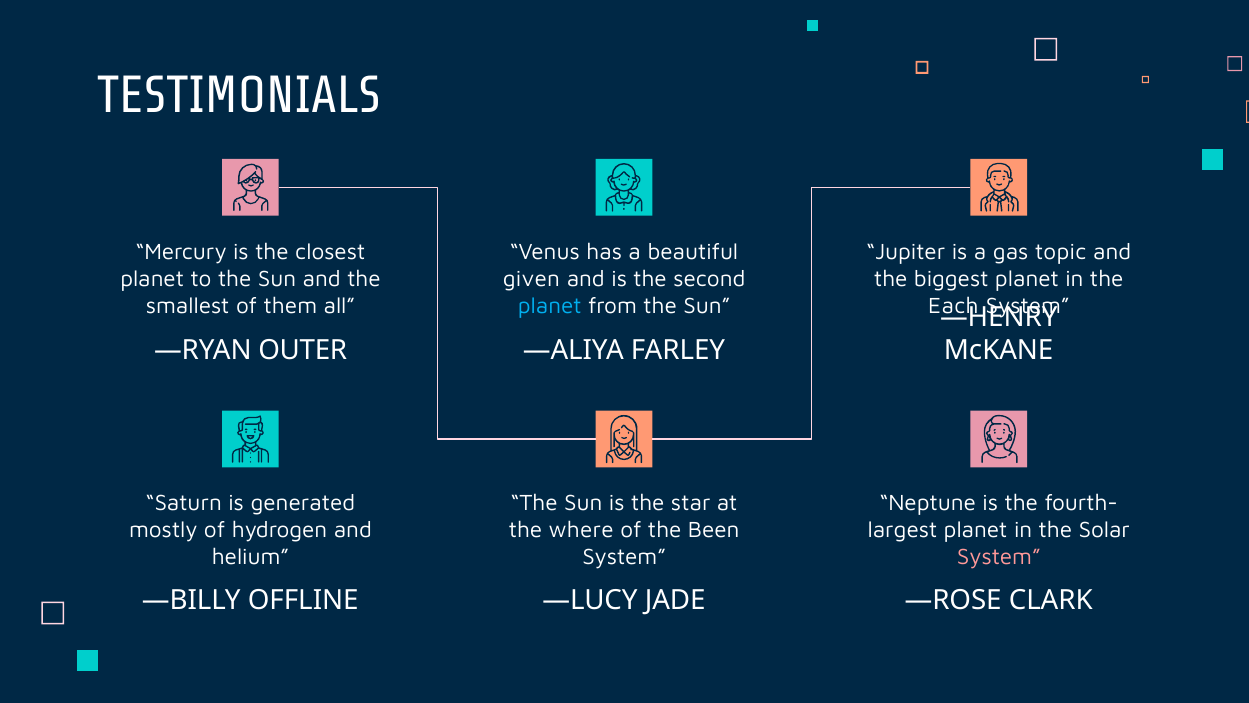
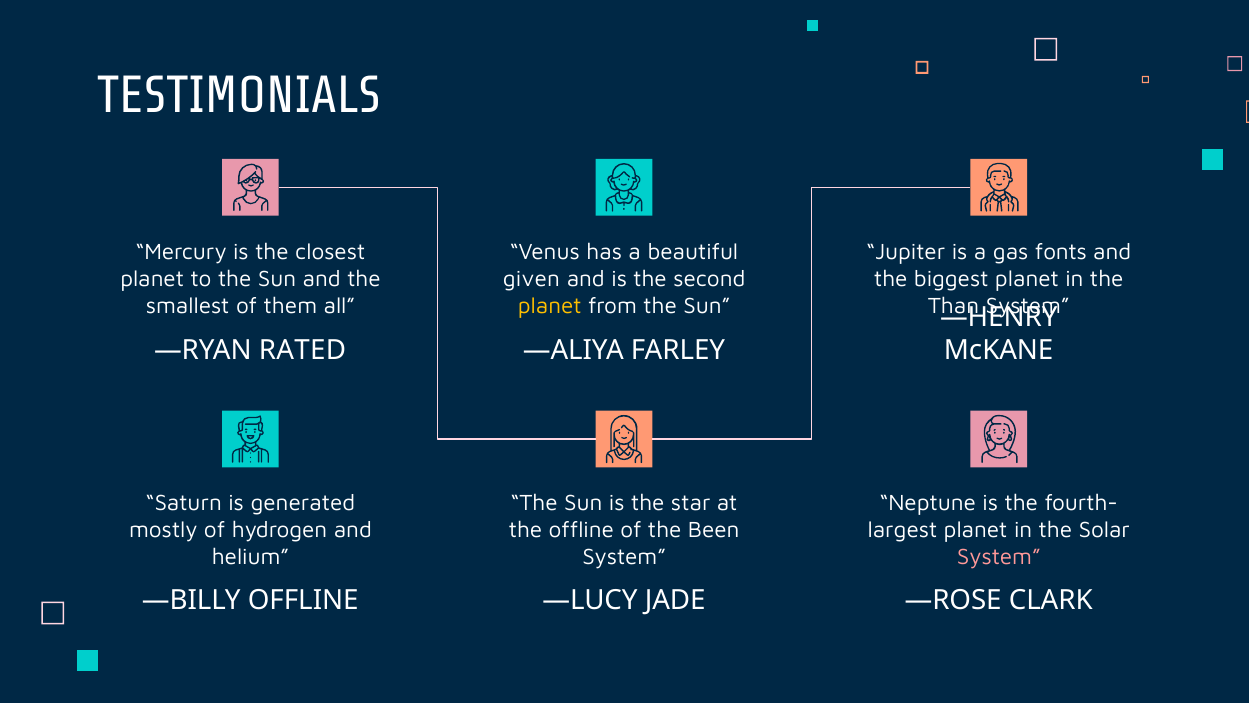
topic: topic -> fonts (1061, 252)
planet colour: light blue -> yellow (550, 306)
Each: Each -> Than (954, 306)
OUTER: OUTER -> RATED (302, 350)
the where: where -> offline (581, 530)
